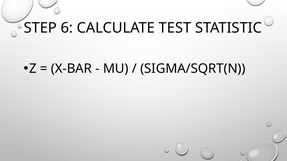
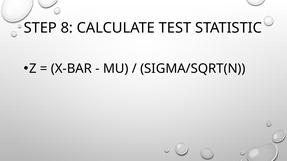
6: 6 -> 8 (67, 28)
